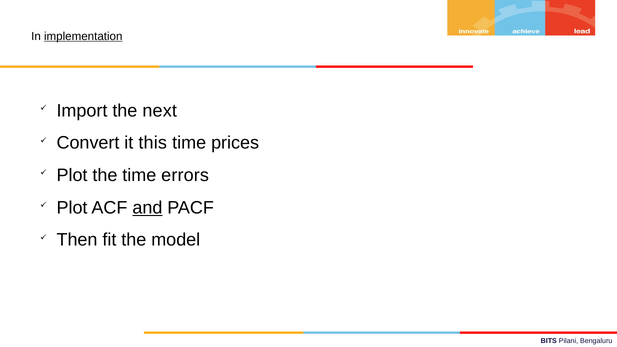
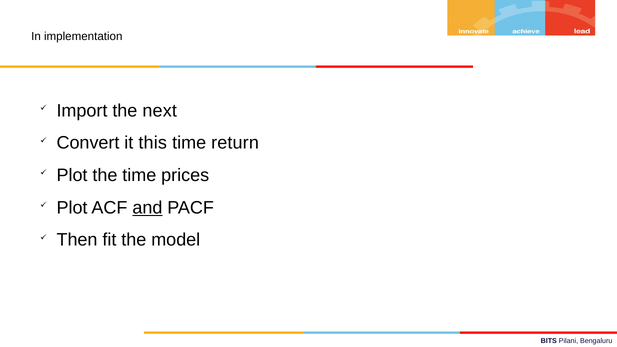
implementation underline: present -> none (83, 36)
prices: prices -> return (235, 143)
errors: errors -> prices (185, 175)
